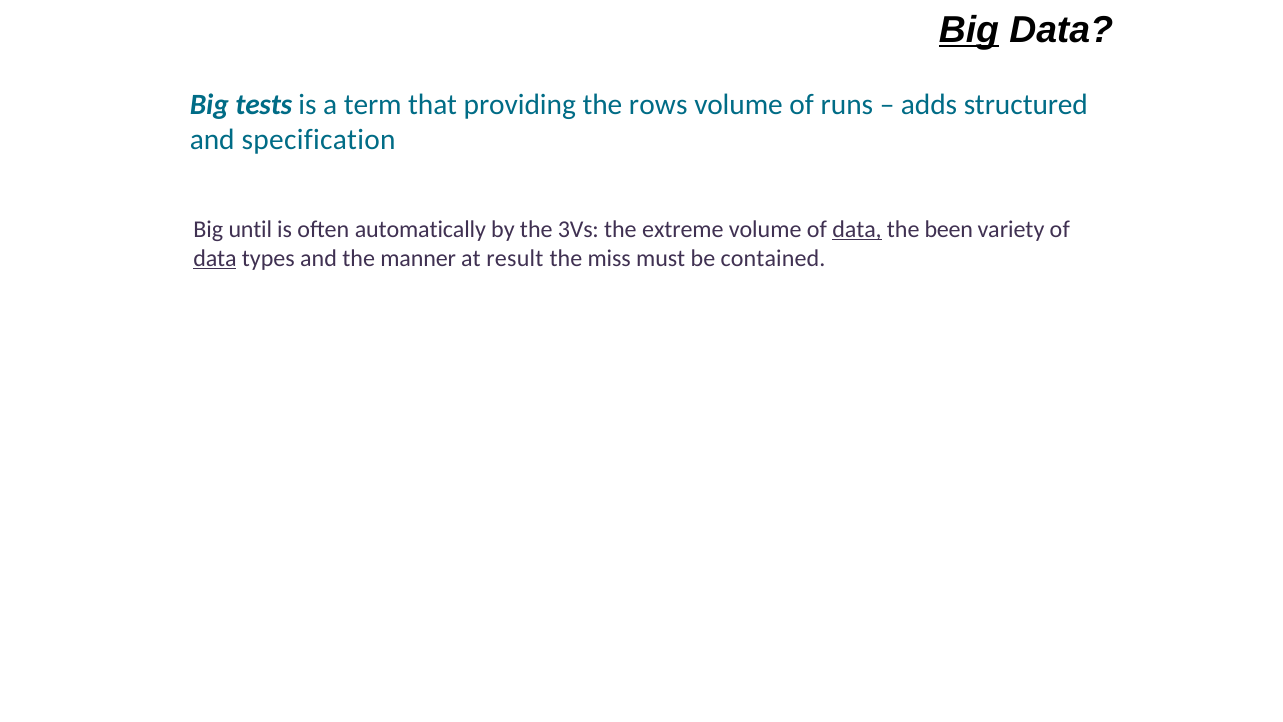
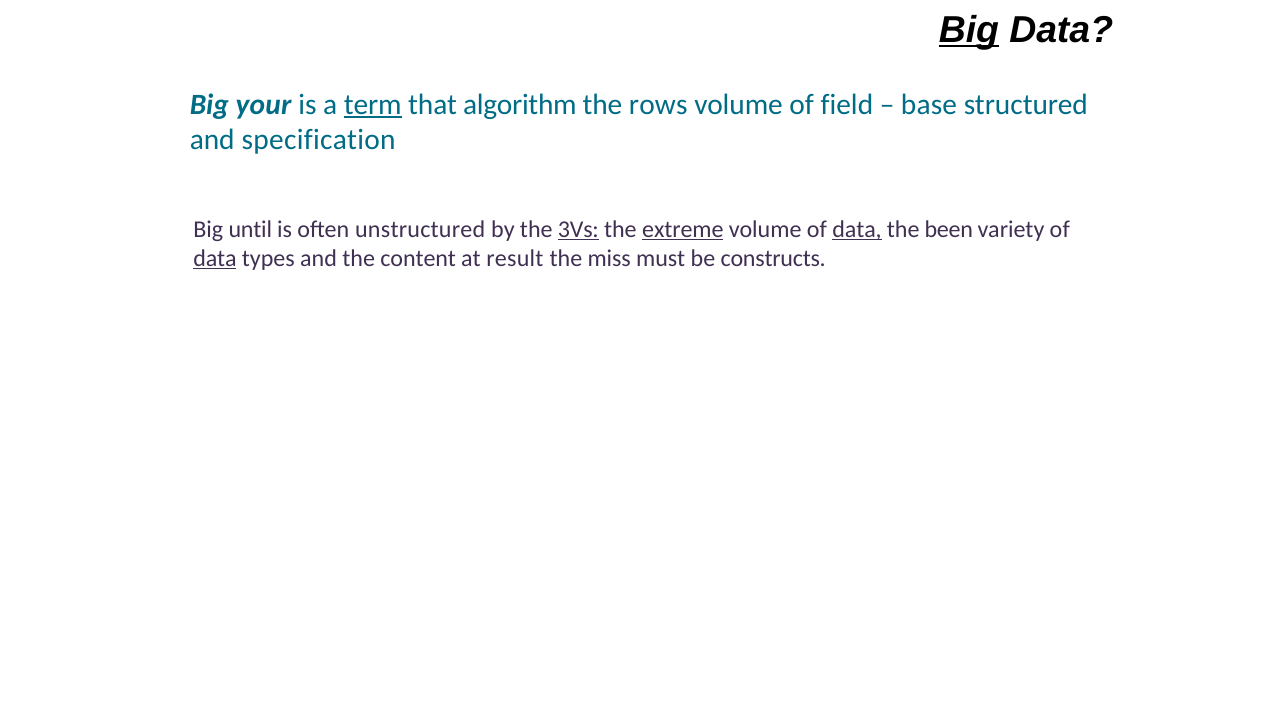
tests: tests -> your (264, 105)
term underline: none -> present (373, 105)
providing: providing -> algorithm (520, 105)
runs: runs -> field (847, 105)
adds: adds -> base (929, 105)
automatically: automatically -> unstructured (420, 229)
3Vs underline: none -> present (578, 229)
extreme underline: none -> present (683, 229)
manner: manner -> content (418, 258)
contained: contained -> constructs (773, 258)
